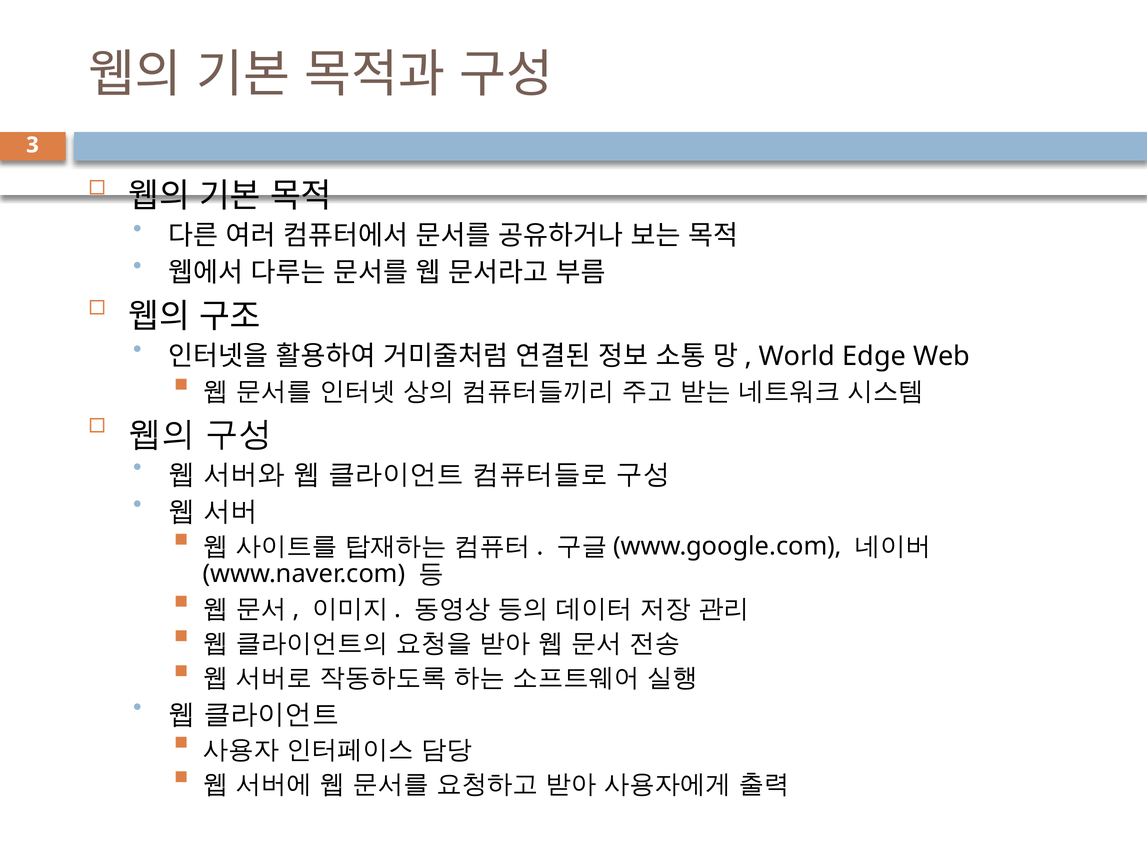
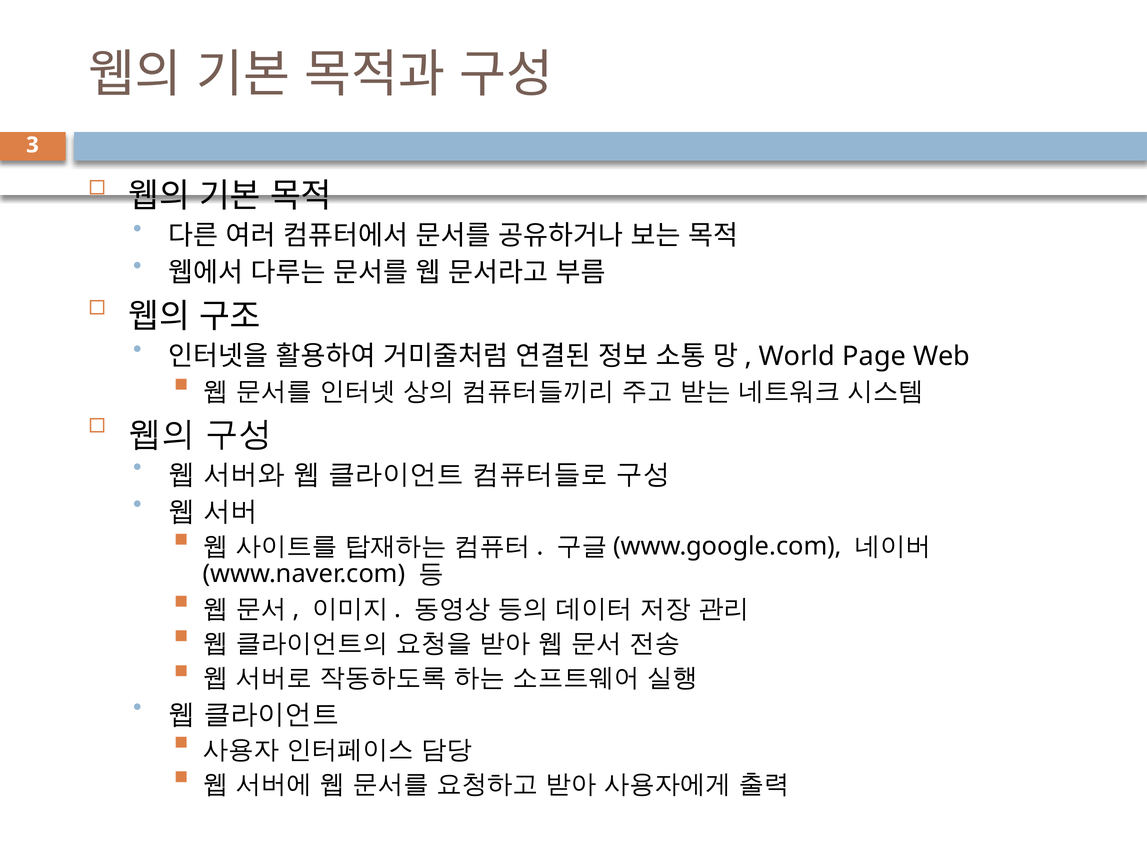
Edge: Edge -> Page (874, 356)
